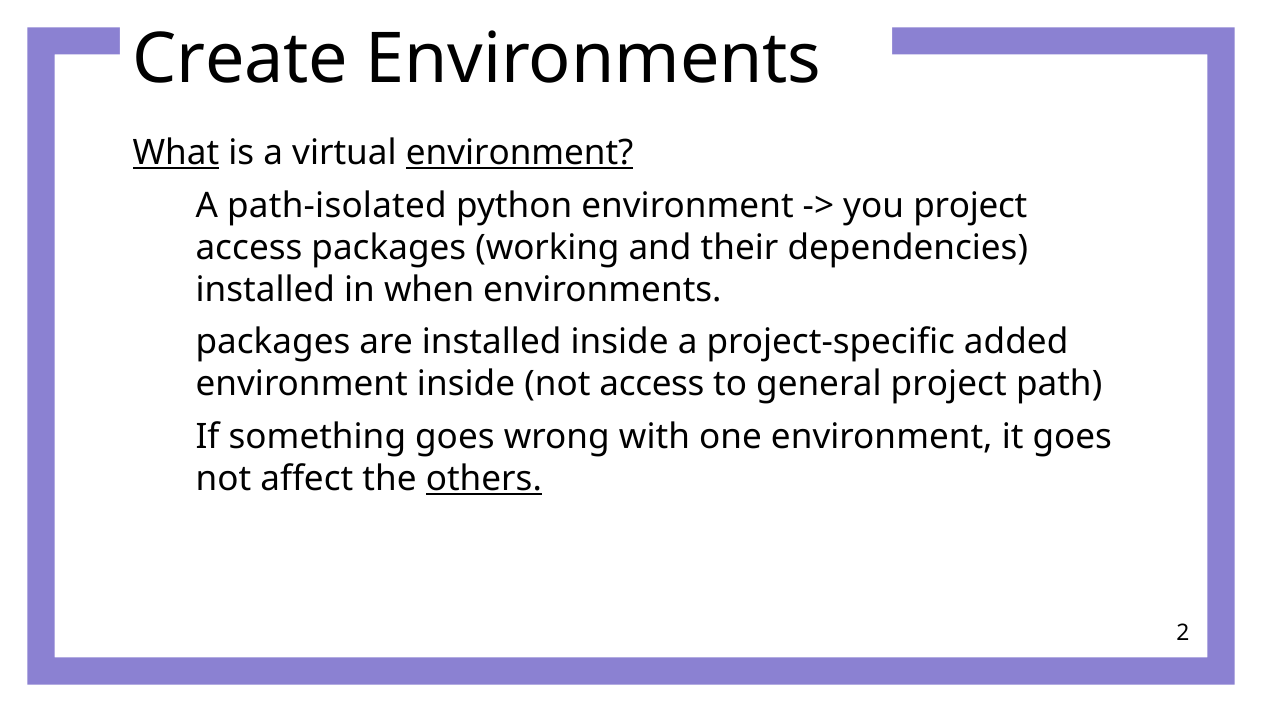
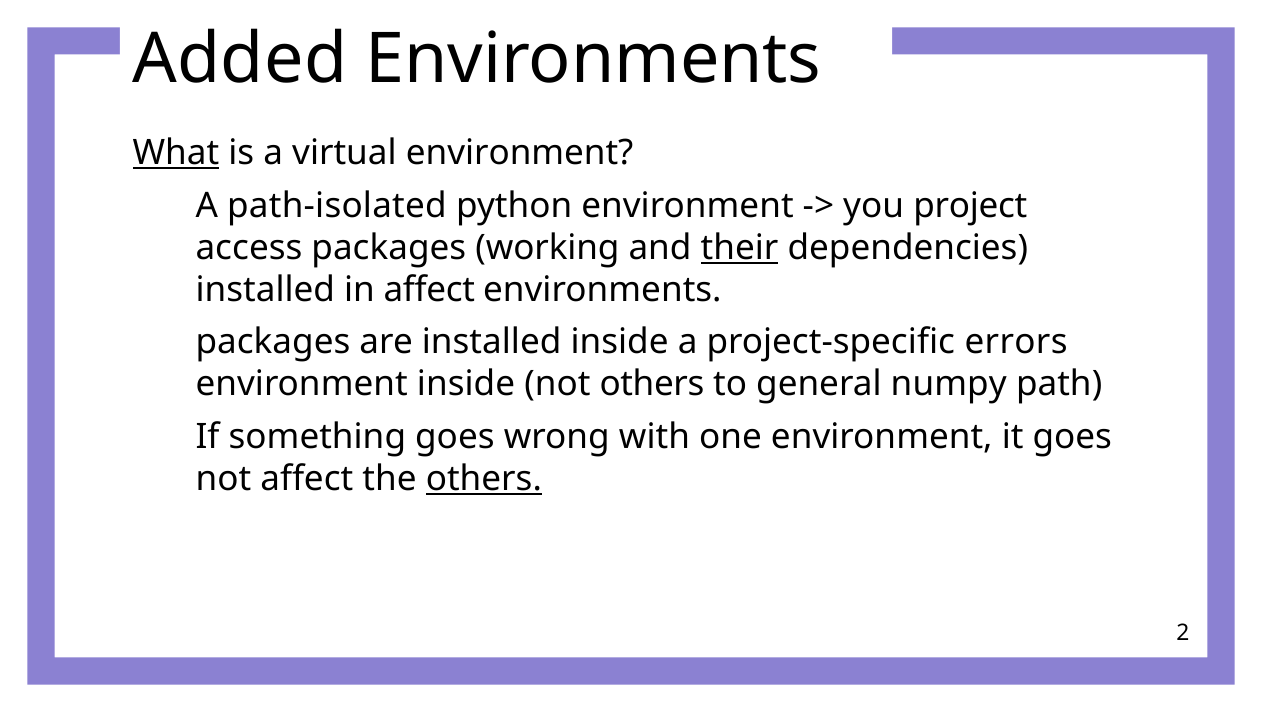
Create: Create -> Added (240, 60)
environment underline: present -> none (520, 153)
their underline: none -> present (740, 248)
in when: when -> affect (429, 290)
added: added -> errors (1016, 342)
not access: access -> others (652, 384)
general project: project -> numpy (949, 384)
